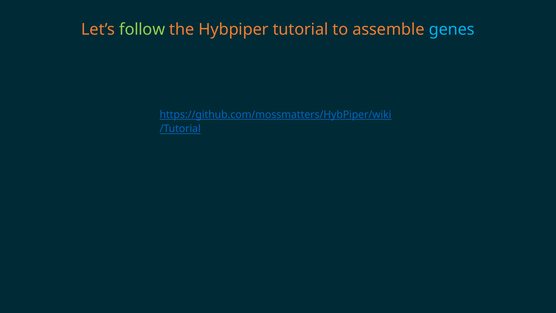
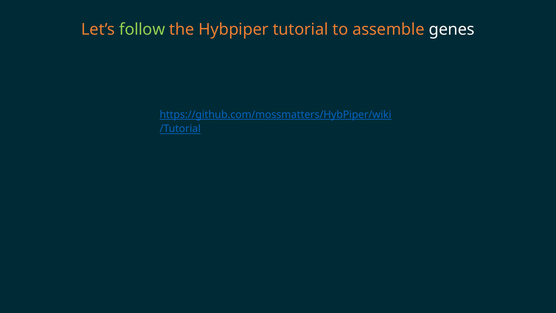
genes colour: light blue -> white (452, 29)
